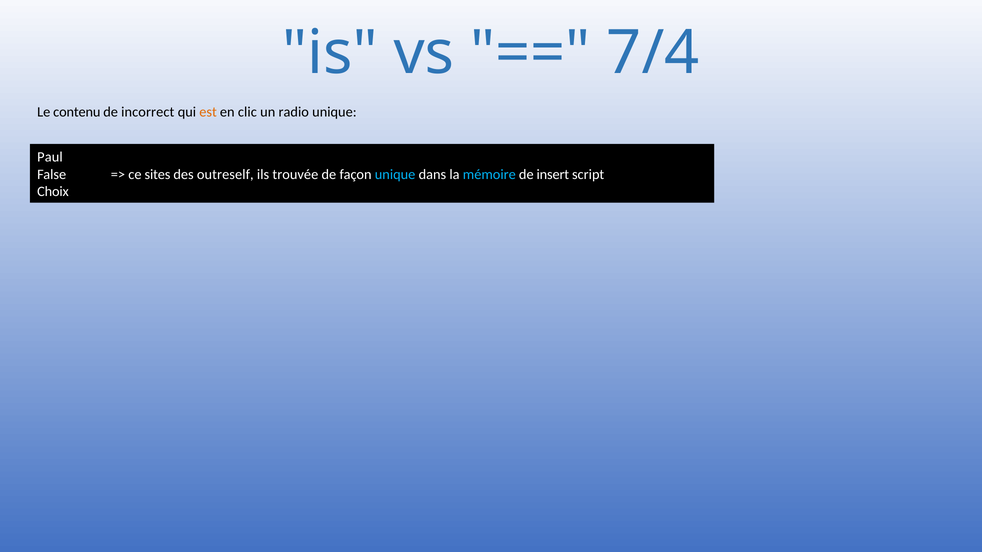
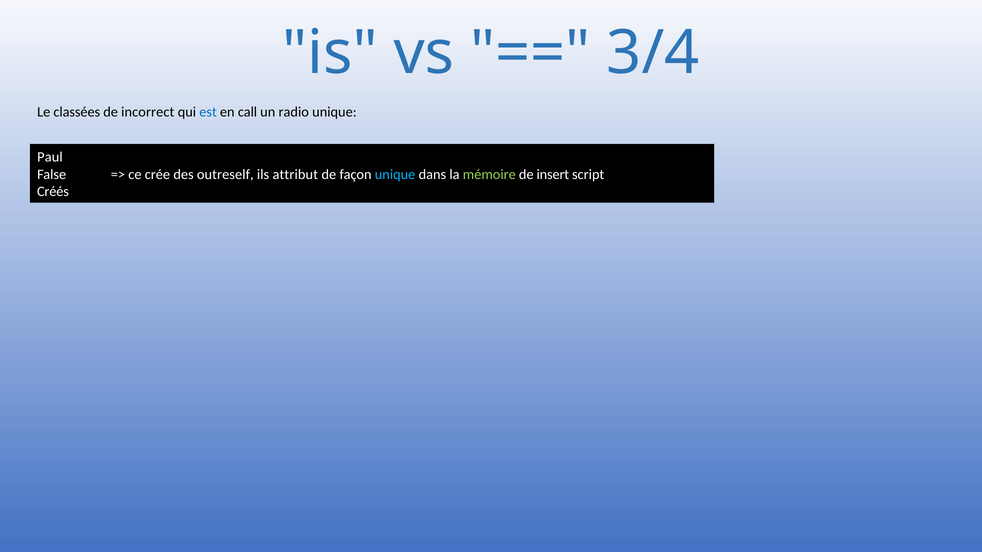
7/4: 7/4 -> 3/4 (653, 53)
contenu: contenu -> classées (77, 112)
est colour: orange -> blue (208, 112)
clic: clic -> call (248, 112)
sites: sites -> crée (157, 174)
trouvée: trouvée -> attribut (295, 174)
mémoire colour: light blue -> light green (489, 174)
Choix: Choix -> Créés (53, 192)
